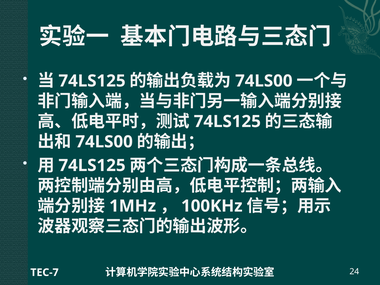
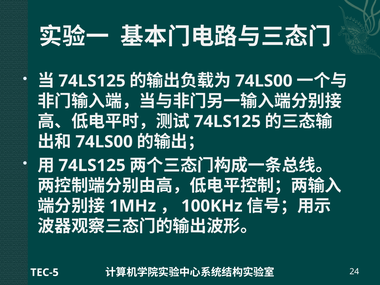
TEC-7: TEC-7 -> TEC-5 (45, 272)
